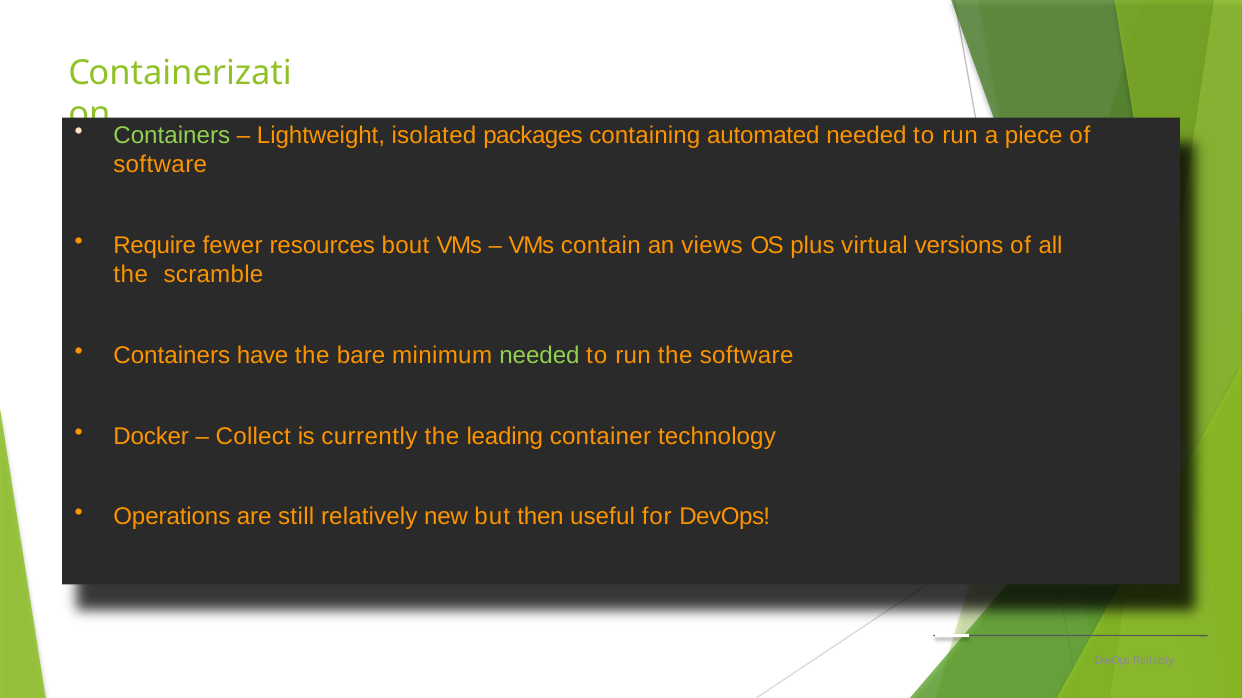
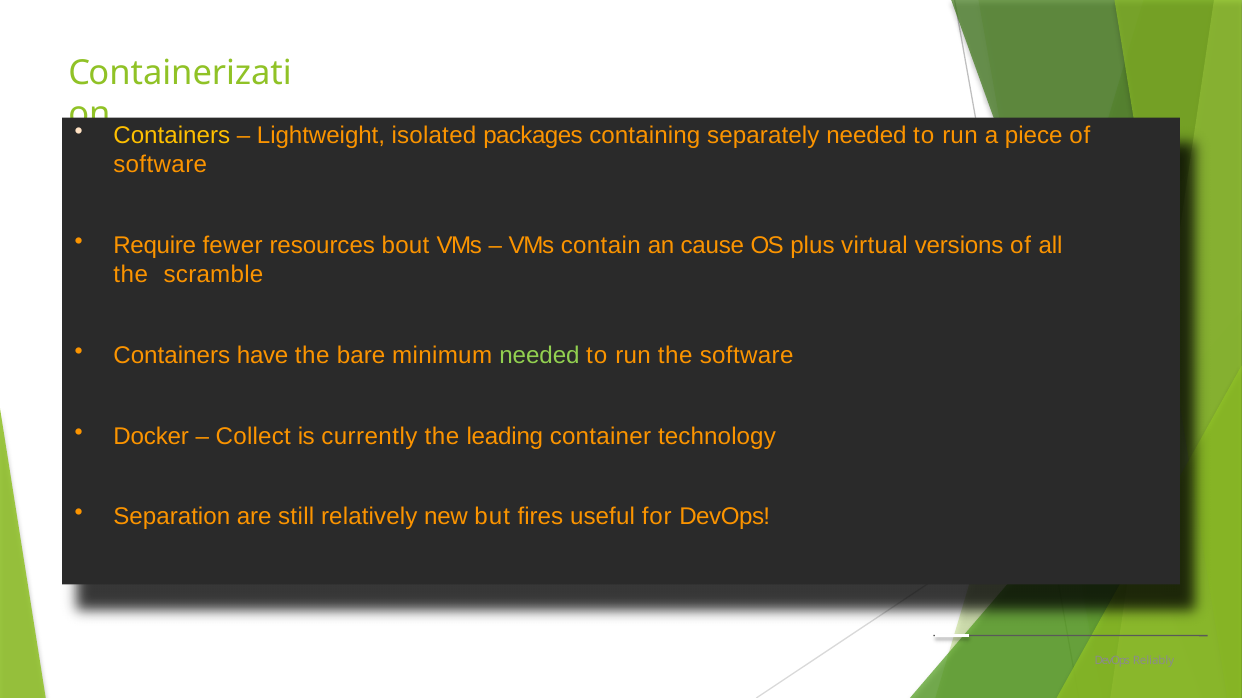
Containers colour: light green -> yellow (172, 136)
automated: automated -> separately (763, 136)
views: views -> cause (712, 246)
Operations: Operations -> Separation (172, 517)
then: then -> fires (540, 517)
